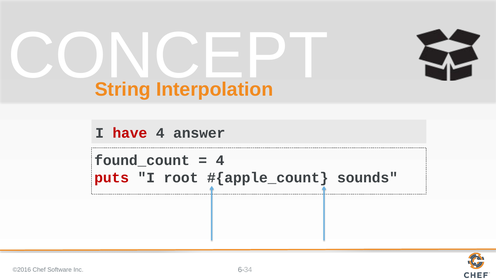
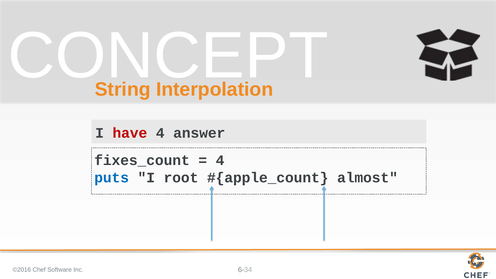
found_count: found_count -> fixes_count (142, 160)
puts colour: red -> blue (112, 178)
sounds: sounds -> almost (367, 178)
